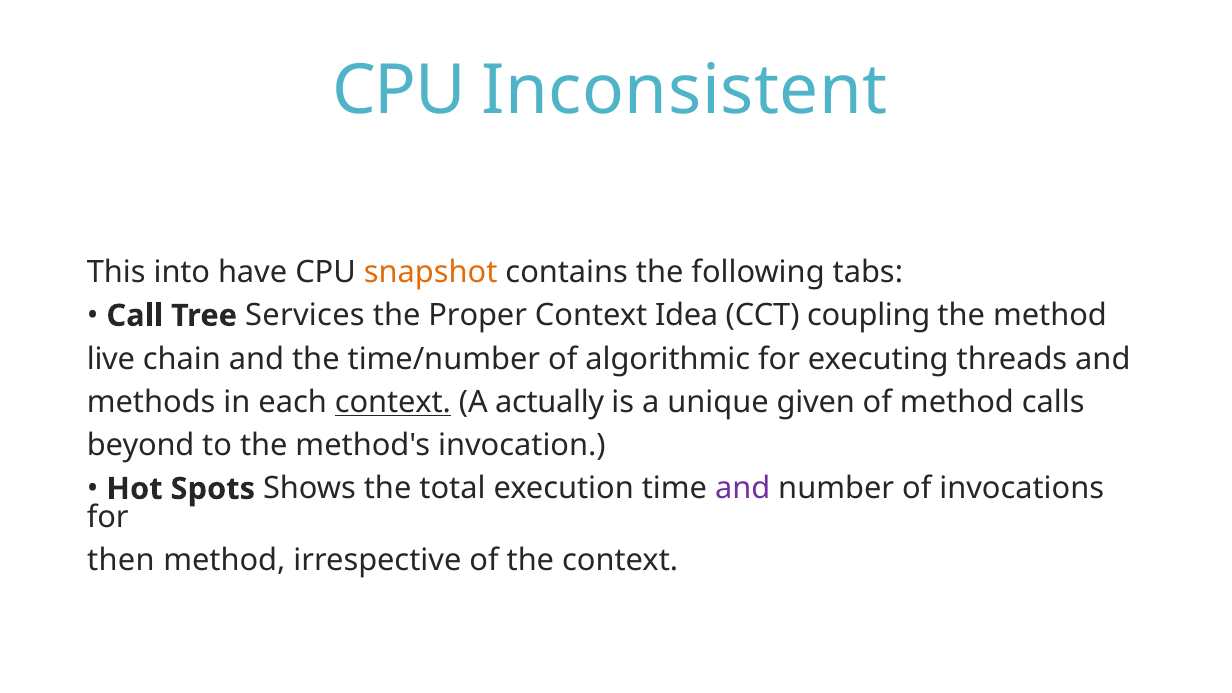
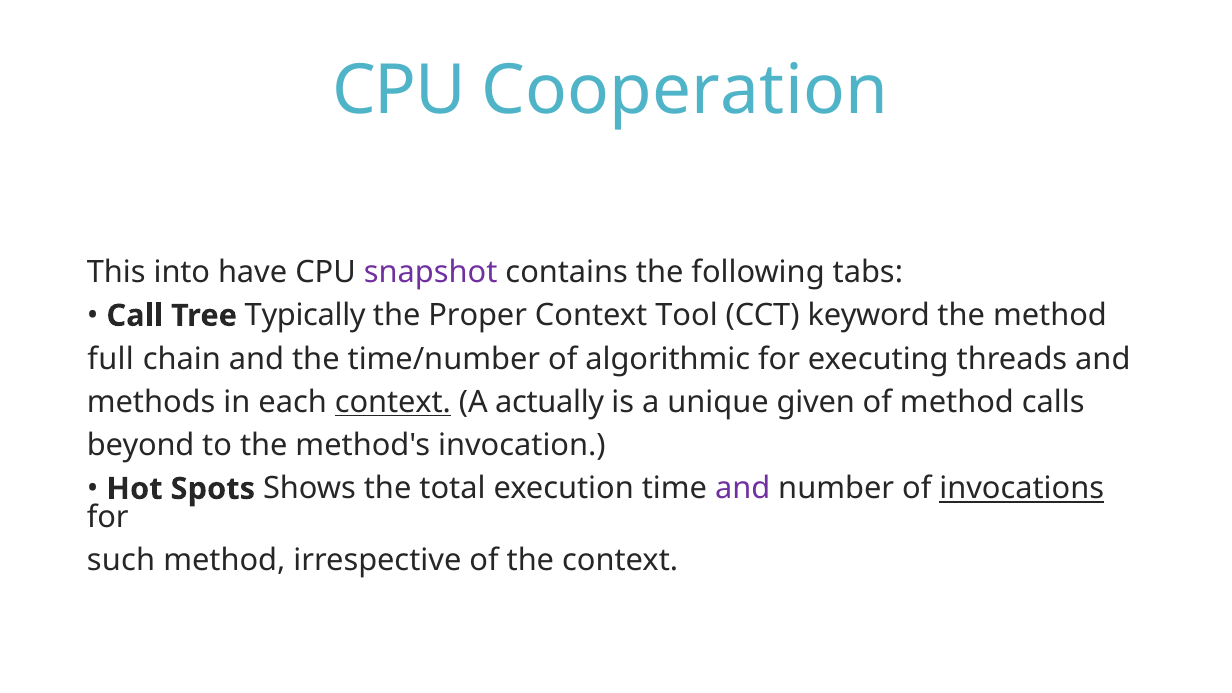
Inconsistent: Inconsistent -> Cooperation (685, 91)
snapshot colour: orange -> purple (431, 272)
Services: Services -> Typically (305, 316)
Idea: Idea -> Tool (686, 316)
coupling: coupling -> keyword (869, 316)
live: live -> full (111, 359)
invocations underline: none -> present (1022, 489)
then: then -> such (121, 560)
